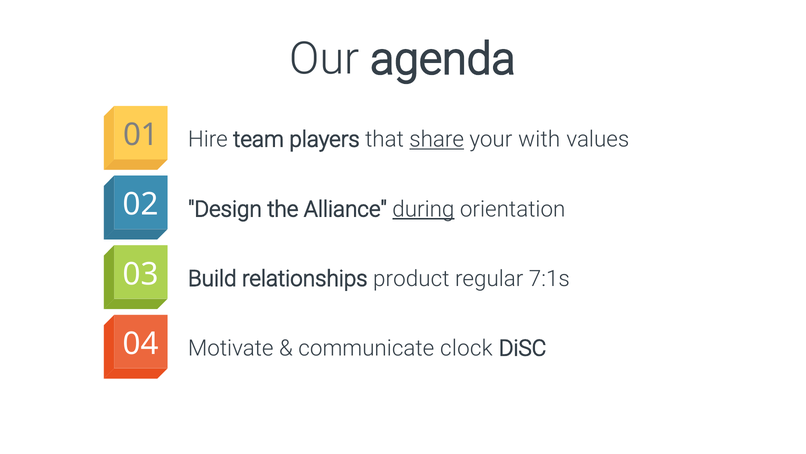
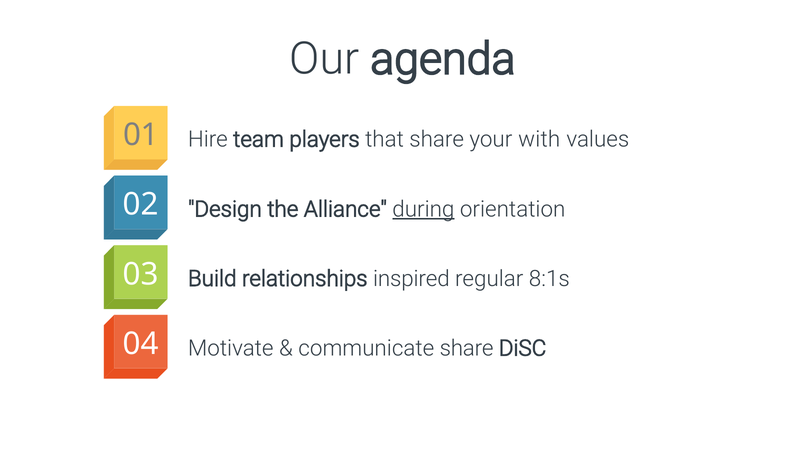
share underline: present -> none (437, 139)
product: product -> inspired (411, 278)
7:1s: 7:1s -> 8:1s (549, 278)
communicate clock: clock -> share (467, 348)
